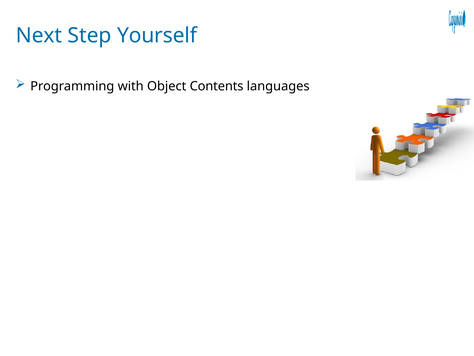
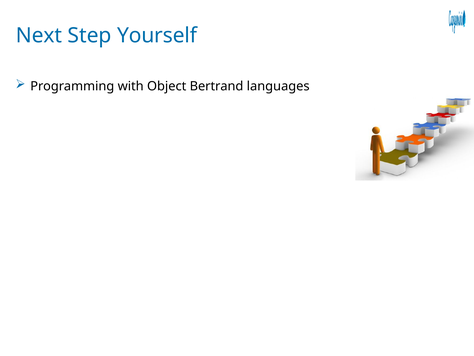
Contents: Contents -> Bertrand (217, 86)
